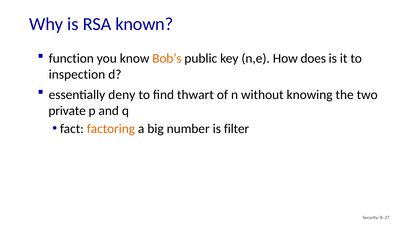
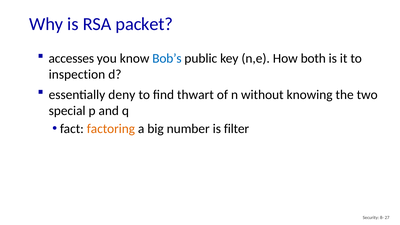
known: known -> packet (144, 24)
function: function -> accesses (71, 58)
Bob’s colour: orange -> blue (167, 58)
does: does -> both (313, 58)
private: private -> special (67, 111)
